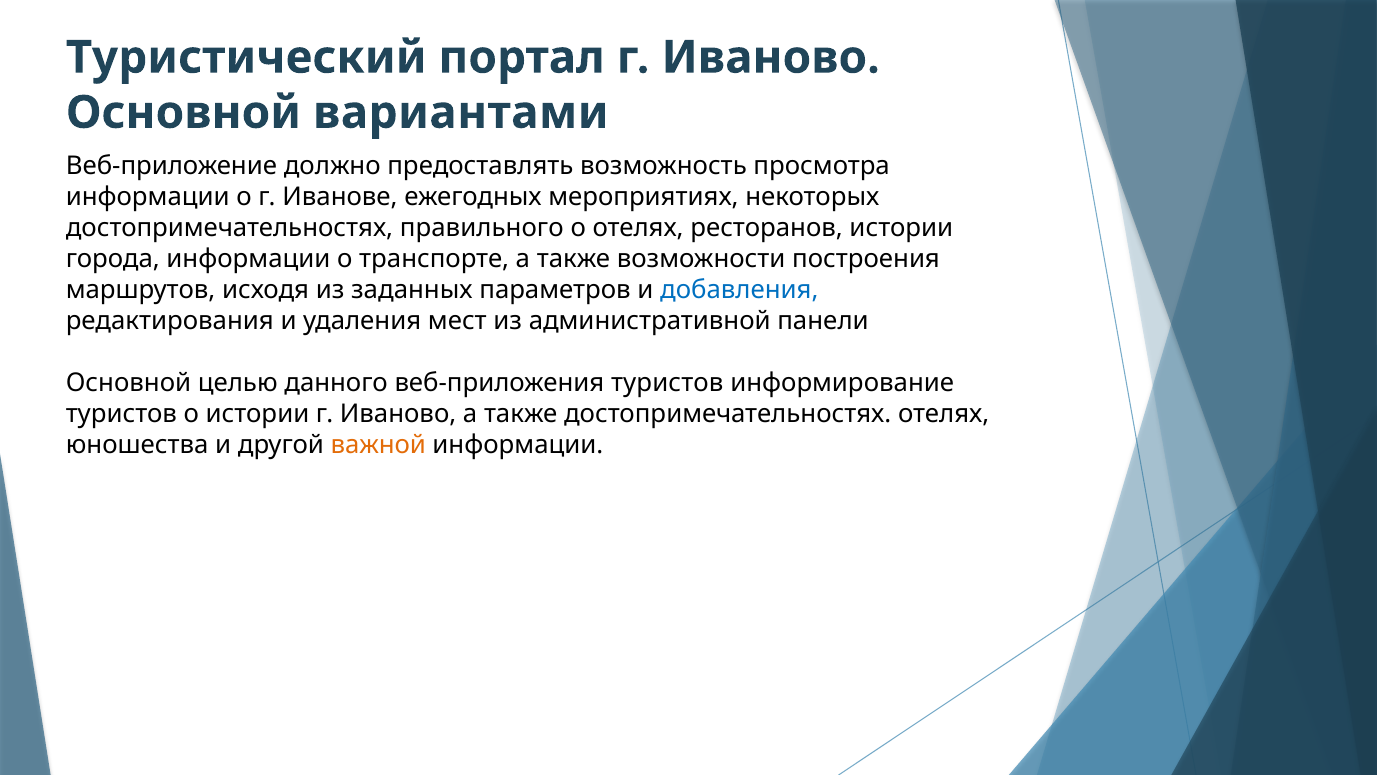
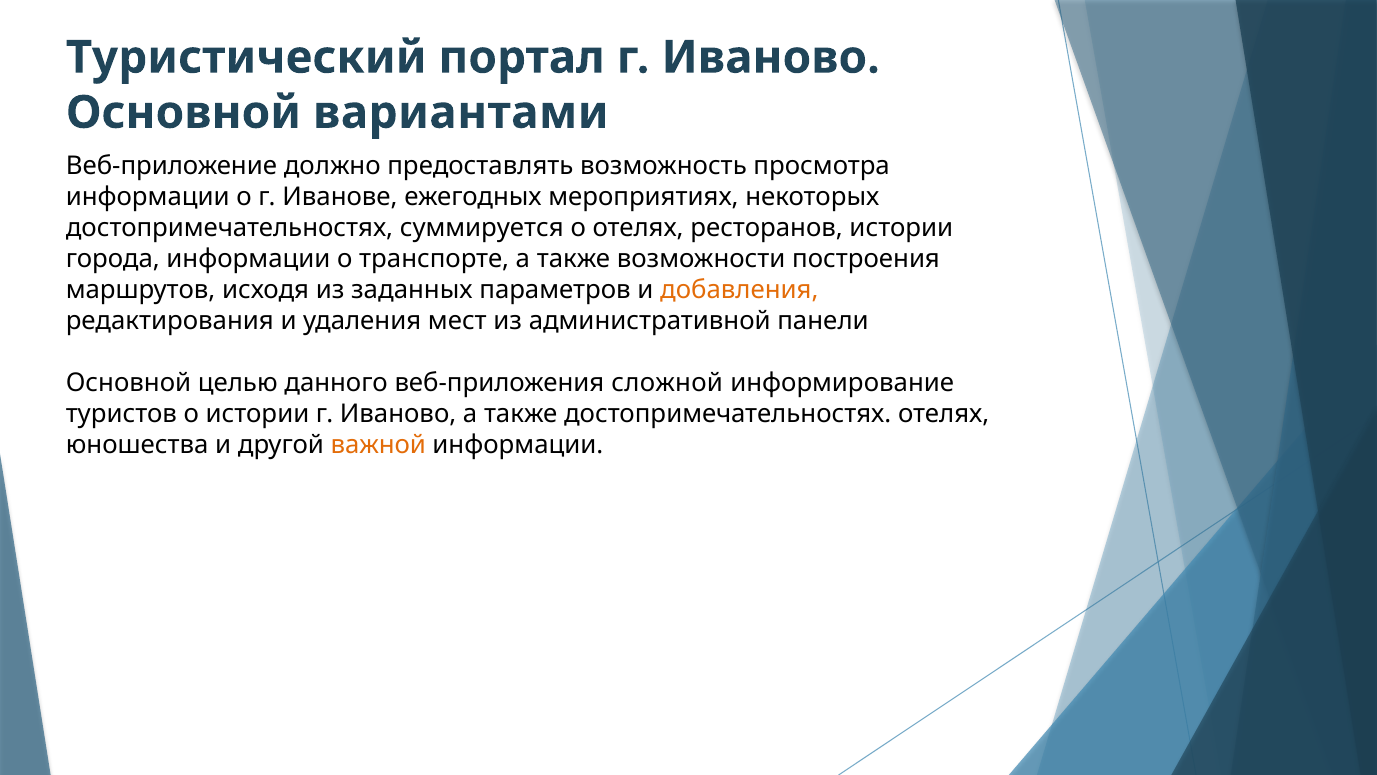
правильного: правильного -> суммируется (482, 228)
добавления colour: blue -> orange (739, 290)
веб-приложения туристов: туристов -> сложной (667, 383)
